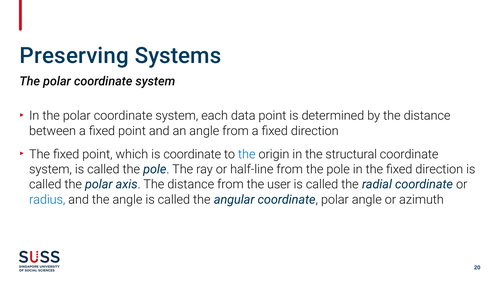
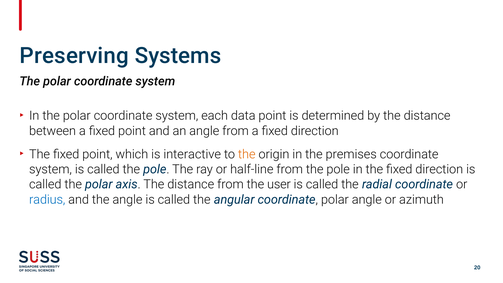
is coordinate: coordinate -> interactive (192, 154)
the colour: blue -> orange (247, 154)
structural: structural -> premises (351, 154)
